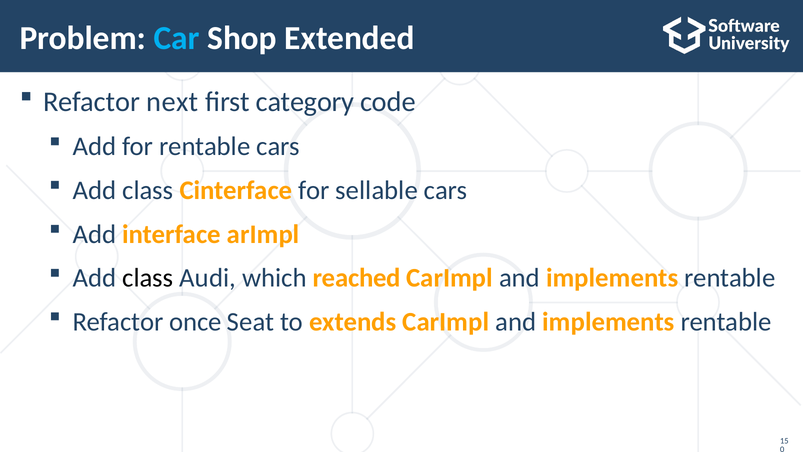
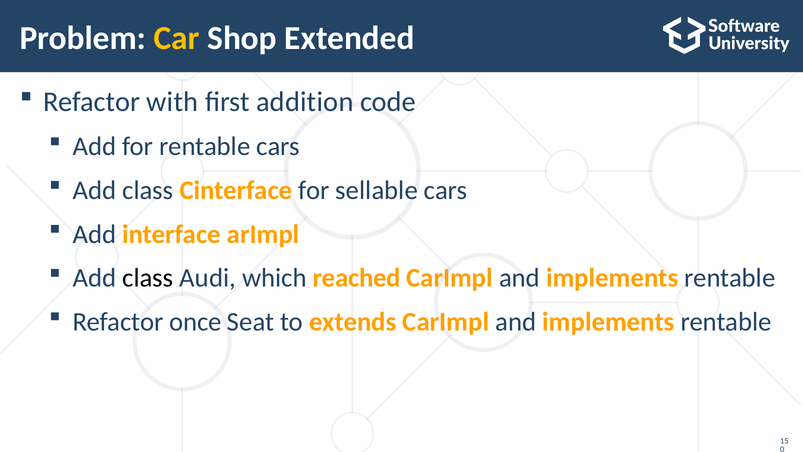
Car colour: light blue -> yellow (177, 38)
next: next -> with (172, 102)
category: category -> addition (305, 102)
